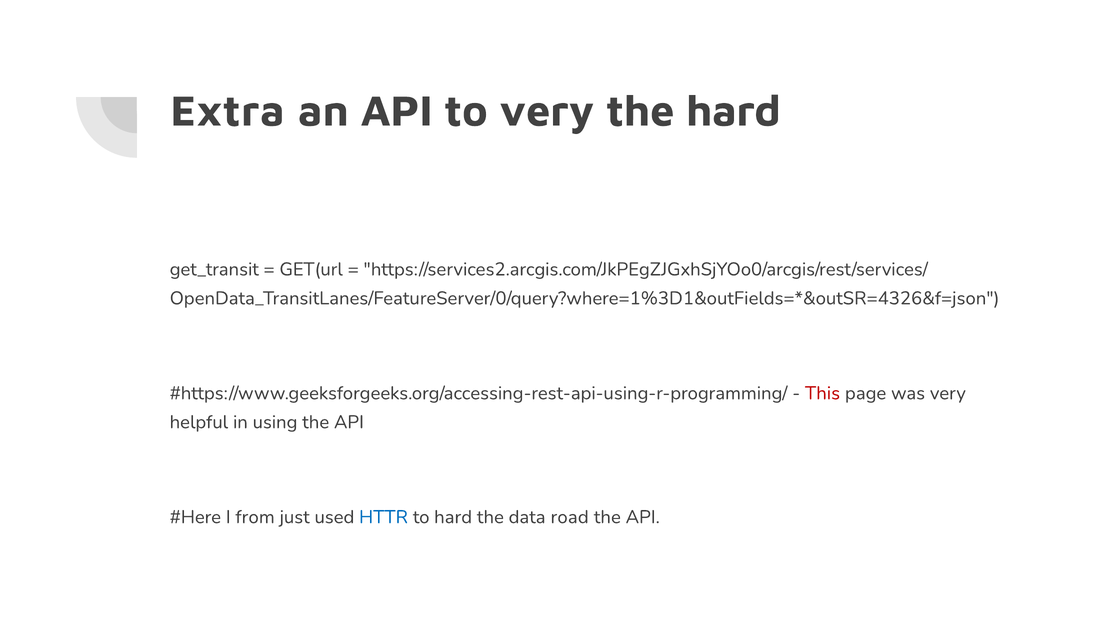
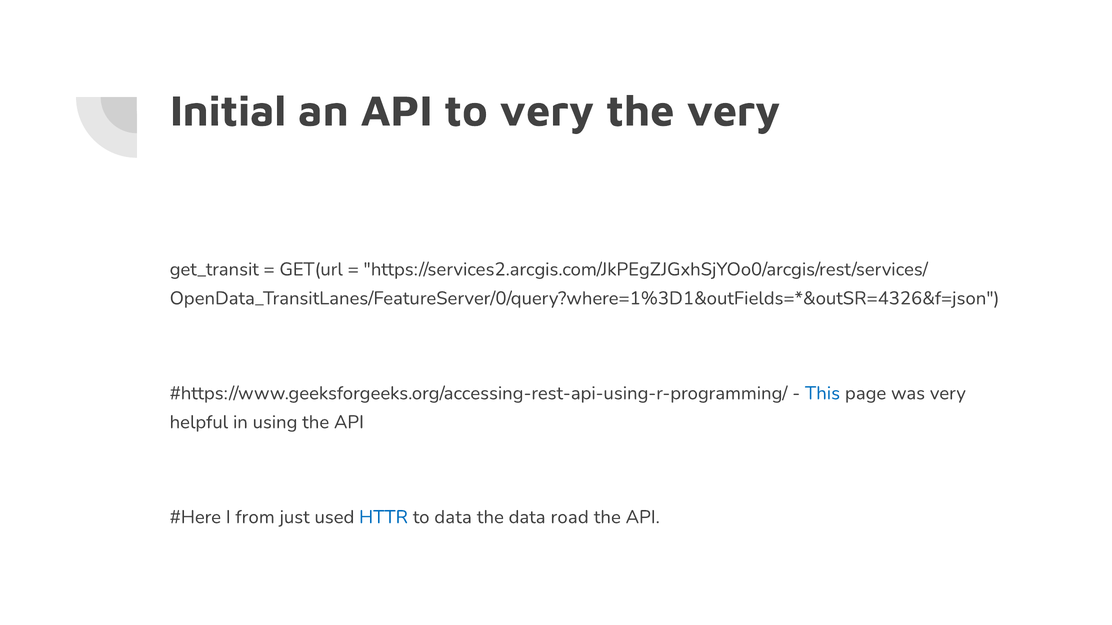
Extra: Extra -> Initial (228, 111)
the hard: hard -> very (733, 111)
This colour: red -> blue (823, 394)
to hard: hard -> data (453, 517)
